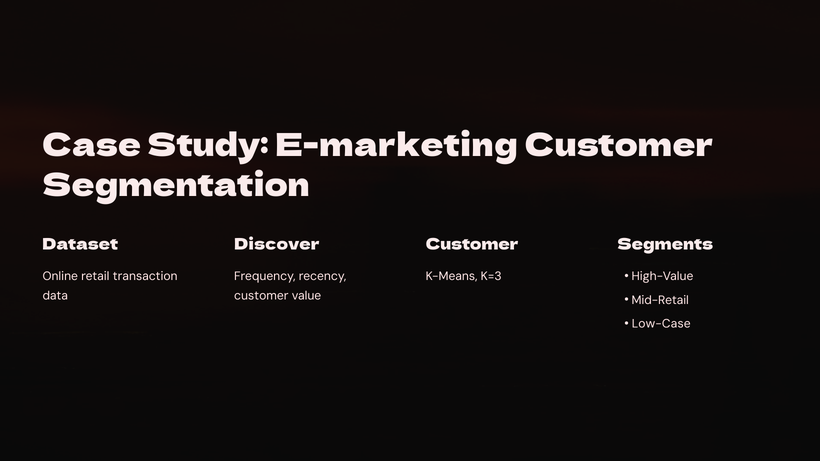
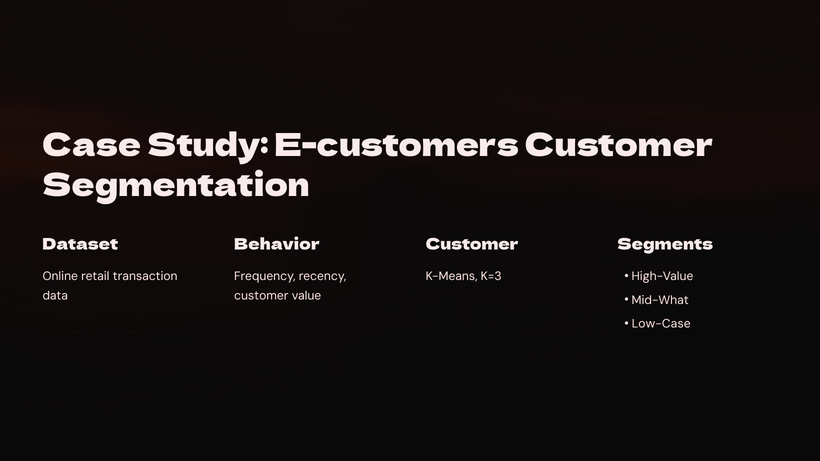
E-marketing: E-marketing -> E-customers (397, 146)
Discover: Discover -> Behavior (277, 245)
Mid-Retail: Mid-Retail -> Mid-What (660, 300)
